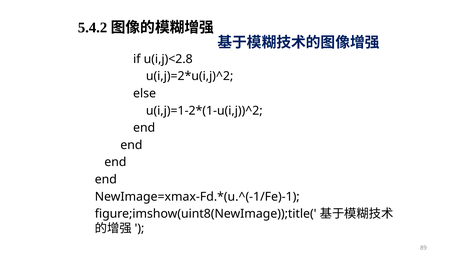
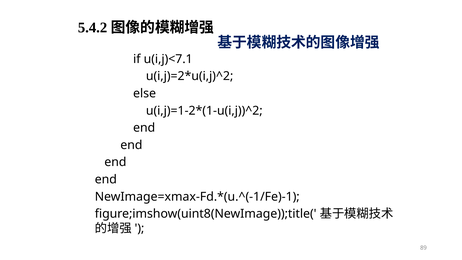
u(i,j)<2.8: u(i,j)<2.8 -> u(i,j)<7.1 (168, 59)
